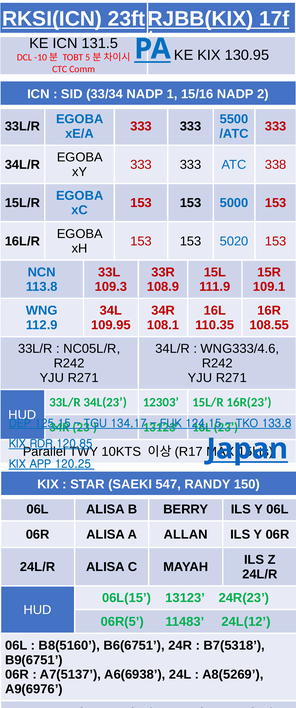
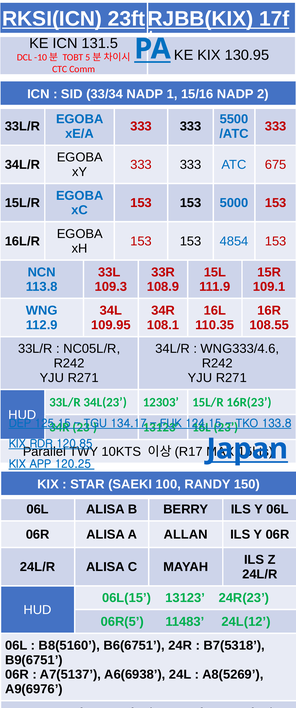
338: 338 -> 675 (276, 165)
5020: 5020 -> 4854 (234, 241)
547: 547 -> 100 (168, 484)
